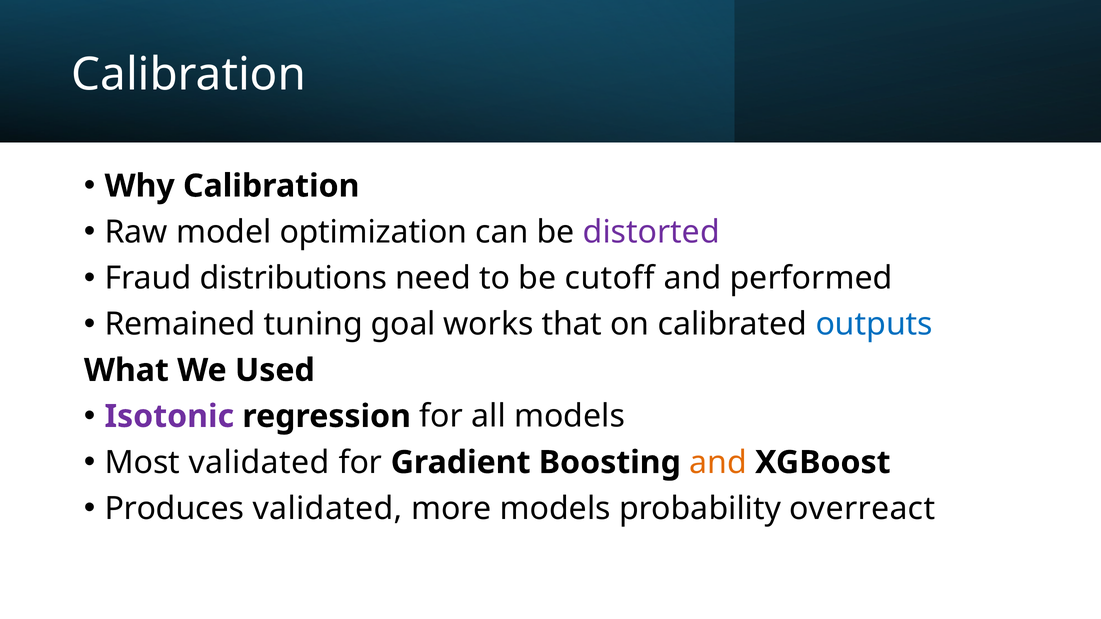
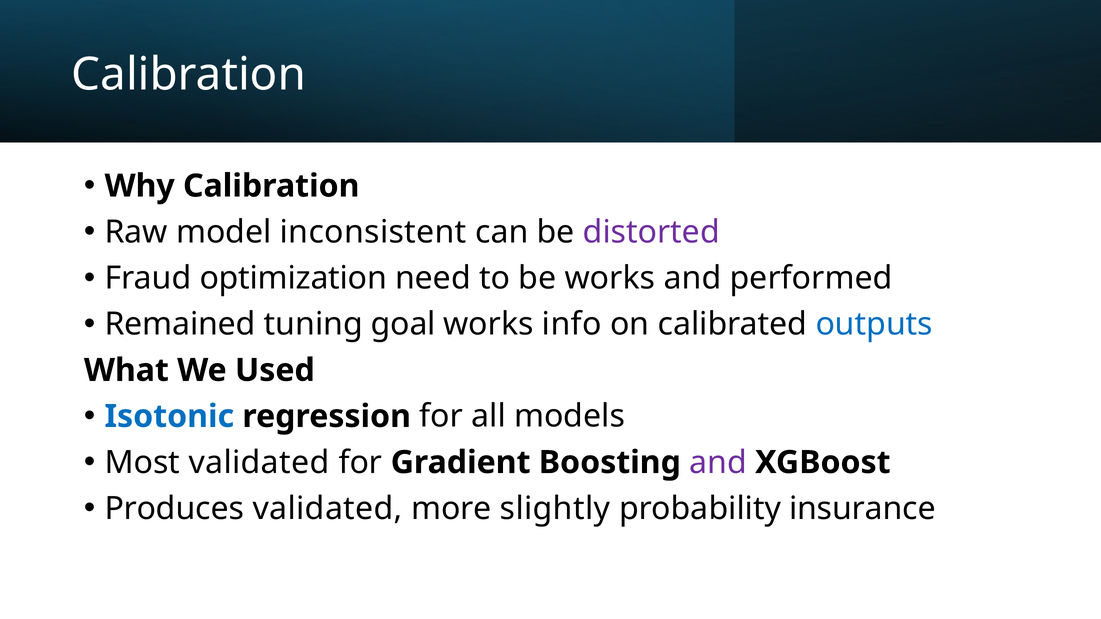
optimization: optimization -> inconsistent (373, 232)
distributions: distributions -> optimization (293, 278)
be cutoff: cutoff -> works (610, 278)
that: that -> info (572, 324)
Isotonic colour: purple -> blue (169, 417)
and colour: orange -> purple (718, 463)
more models: models -> slightly (555, 509)
overreact: overreact -> insurance (862, 509)
